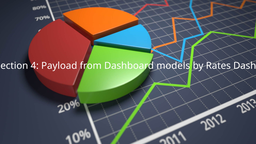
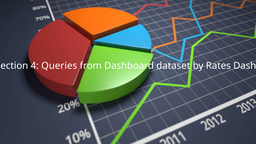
Payload: Payload -> Queries (59, 66)
models: models -> dataset (173, 66)
